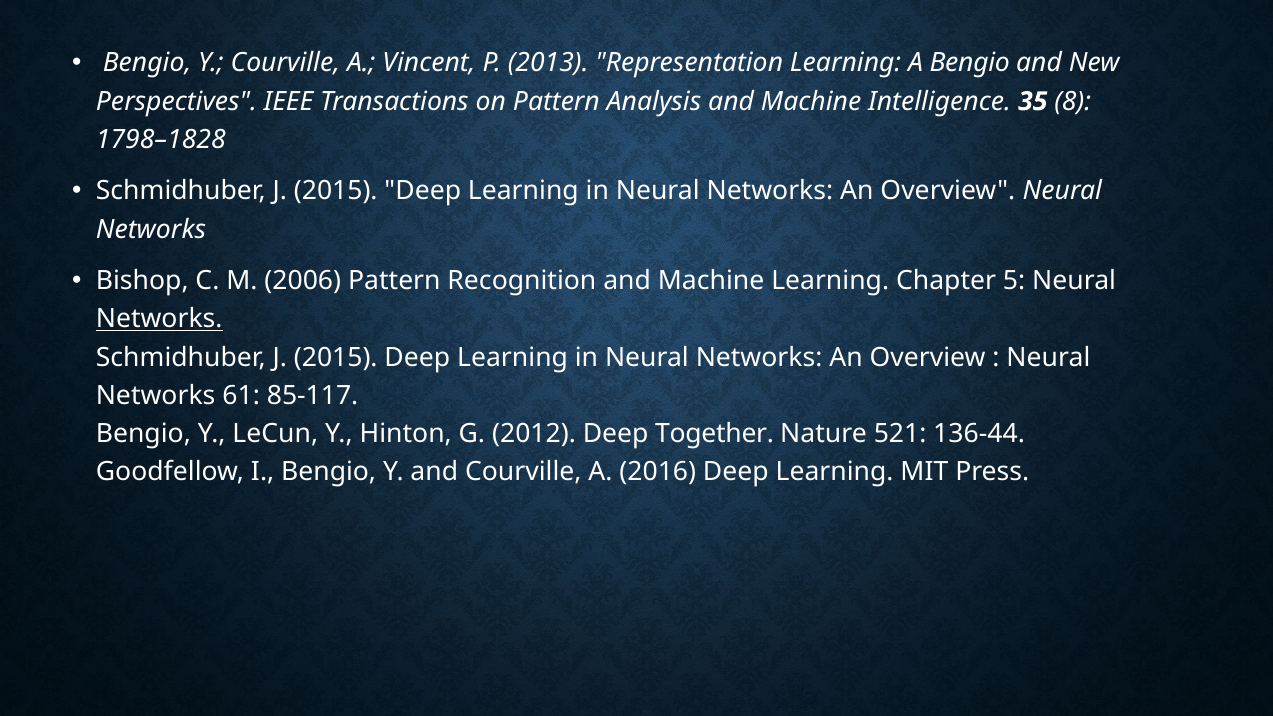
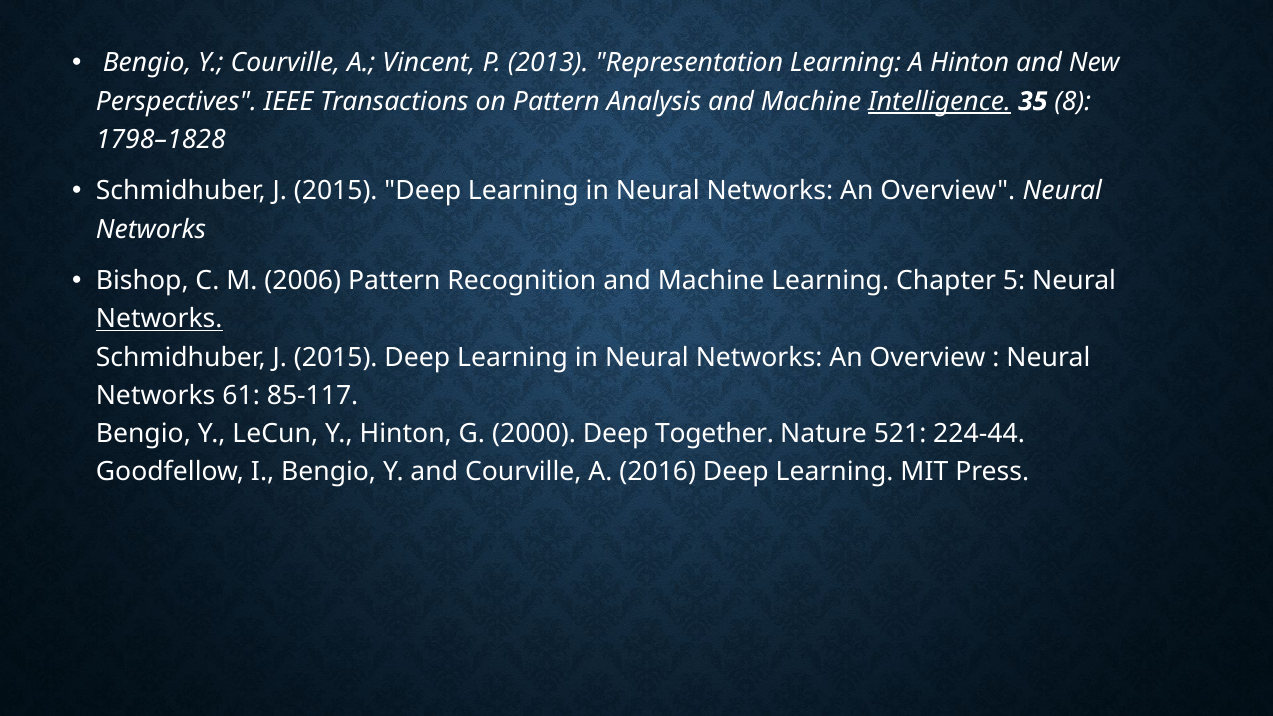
A Bengio: Bengio -> Hinton (970, 63)
Intelligence underline: none -> present (940, 101)
2012: 2012 -> 2000 (534, 434)
136-44: 136-44 -> 224-44 (979, 434)
